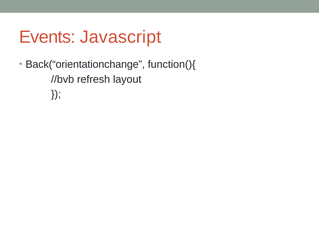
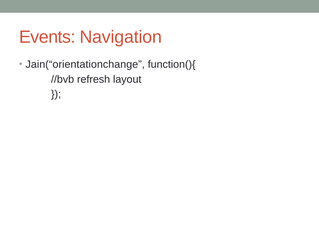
Javascript: Javascript -> Navigation (121, 37)
Back(“orientationchange: Back(“orientationchange -> Jain(“orientationchange (85, 65)
